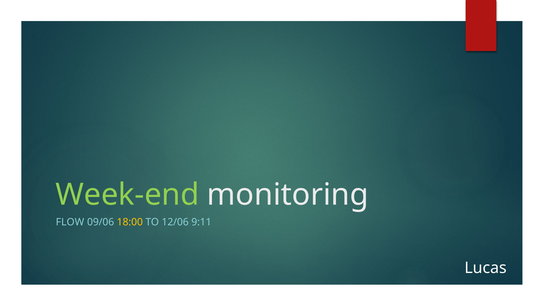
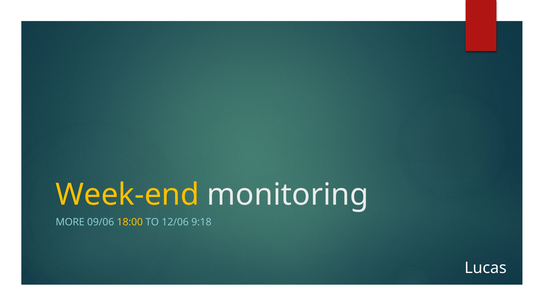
Week-end colour: light green -> yellow (127, 195)
FLOW: FLOW -> MORE (70, 222)
9:11: 9:11 -> 9:18 (201, 222)
